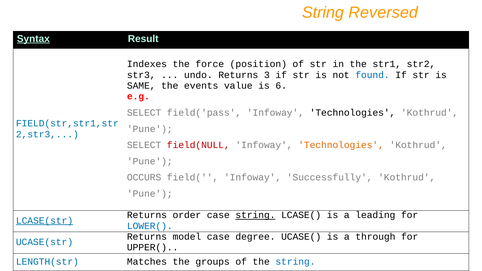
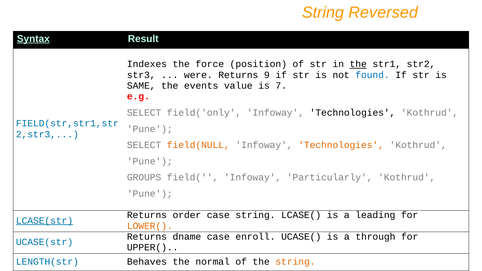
the underline: none -> present (358, 64)
undo: undo -> were (198, 75)
3: 3 -> 9 (267, 75)
6: 6 -> 7 (281, 86)
field('pass: field('pass -> field('only (204, 113)
field(NULL colour: red -> orange (198, 145)
OCCURS: OCCURS -> GROUPS (144, 177)
Successfully: Successfully -> Particularly (330, 177)
string underline: present -> none (255, 215)
LOWER( colour: blue -> orange (150, 226)
model: model -> dname (187, 237)
degree: degree -> enroll (255, 237)
Matches: Matches -> Behaves (147, 262)
groups: groups -> normal (213, 262)
string colour: blue -> orange (295, 262)
